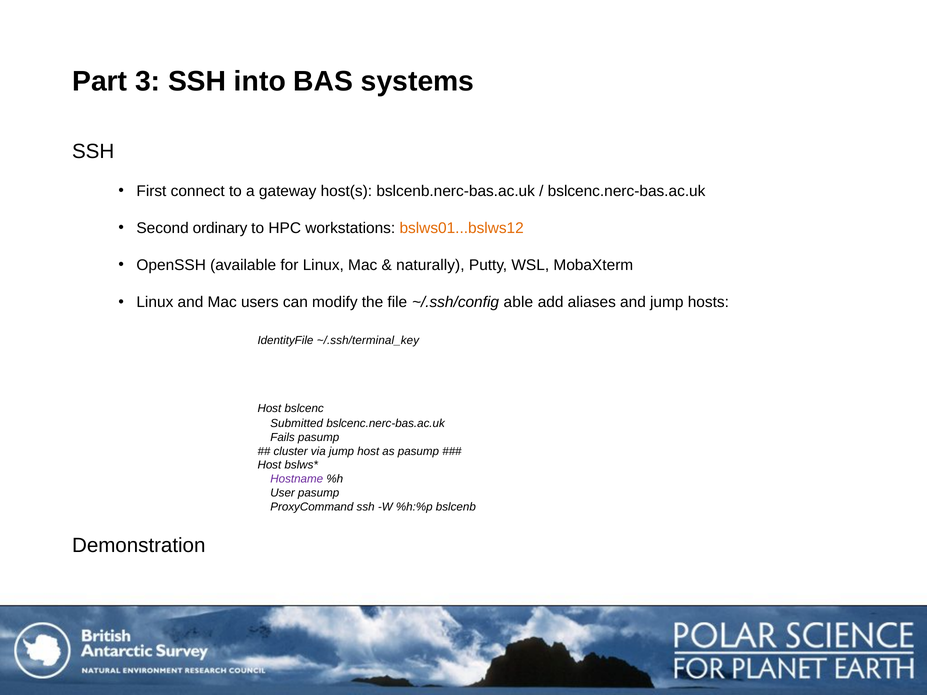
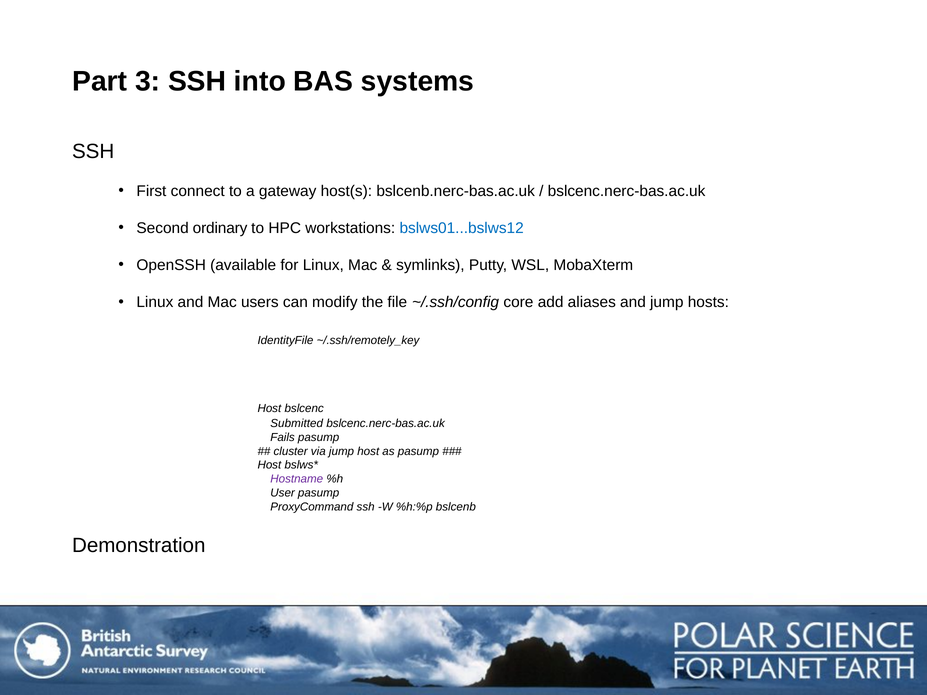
bslws01...bslws12 colour: orange -> blue (462, 228)
naturally: naturally -> symlinks (430, 265)
able: able -> core (518, 302)
~/.ssh/terminal_key: ~/.ssh/terminal_key -> ~/.ssh/remotely_key (368, 341)
